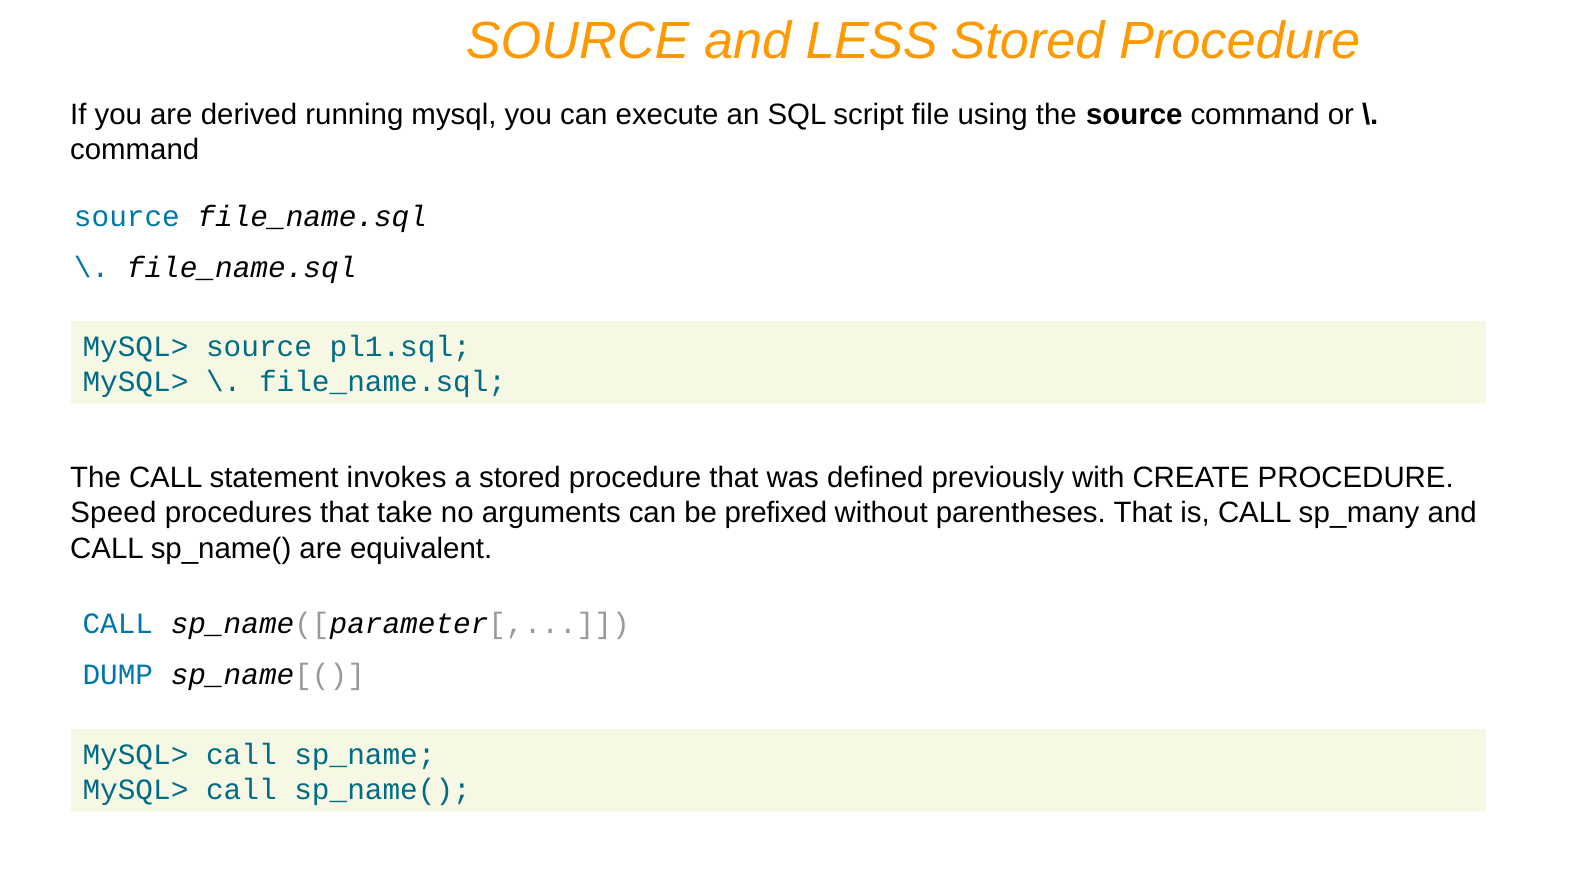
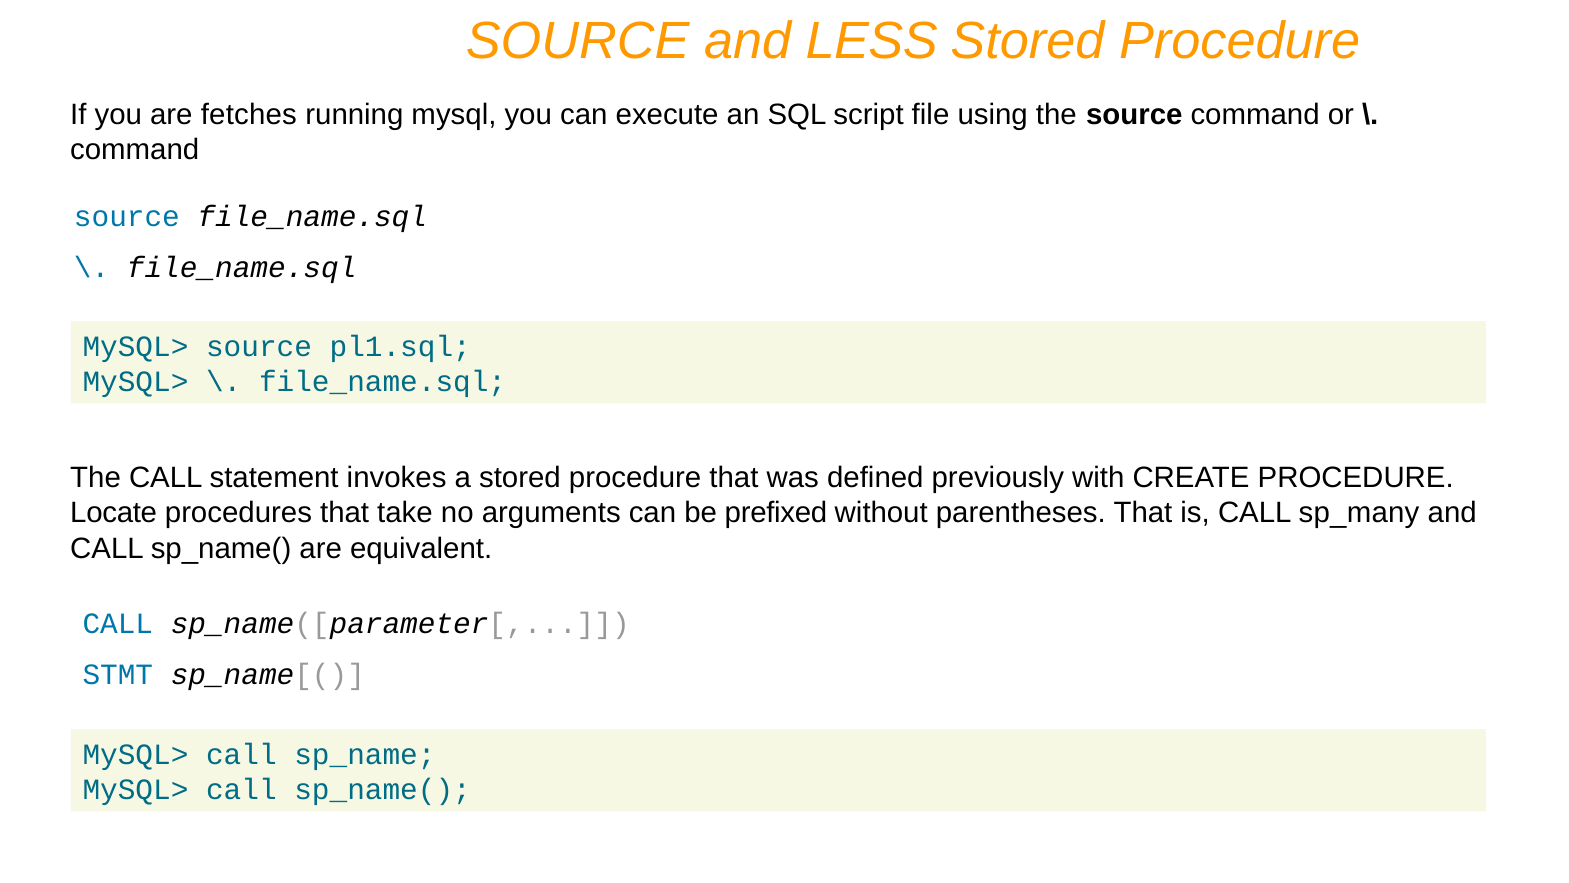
derived: derived -> fetches (249, 115)
Speed: Speed -> Locate (114, 513)
DUMP: DUMP -> STMT (118, 674)
